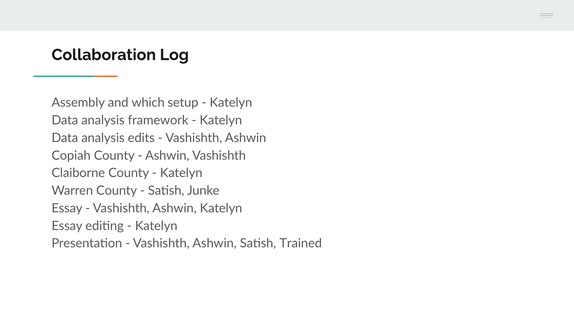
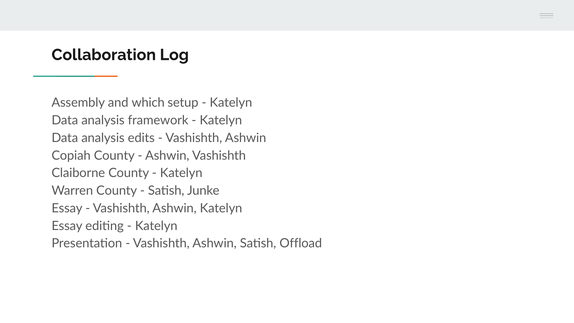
Trained: Trained -> Offload (301, 243)
